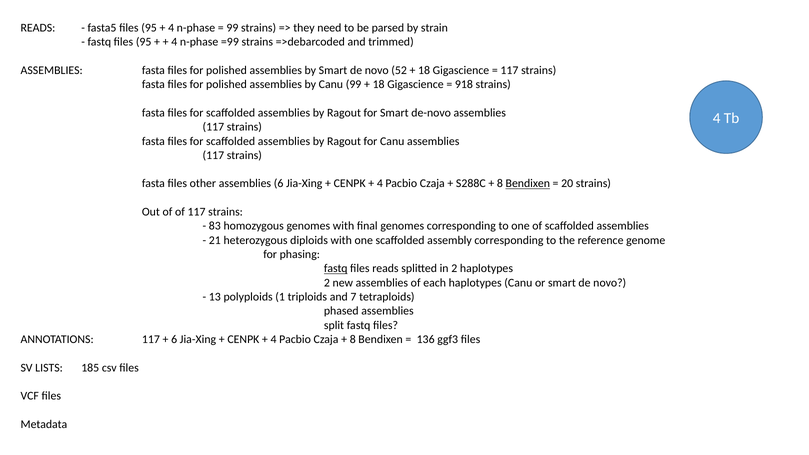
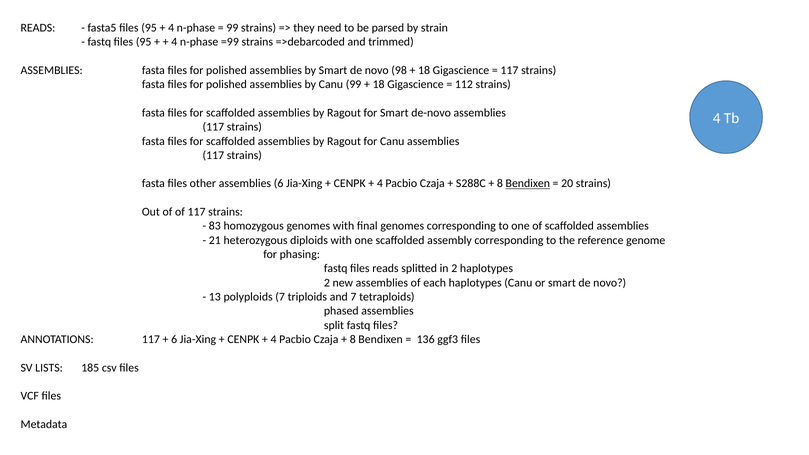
52: 52 -> 98 (399, 70)
918: 918 -> 112 (464, 84)
fastq underline: present -> none (336, 269)
polyploids 1: 1 -> 7 (280, 297)
